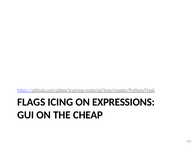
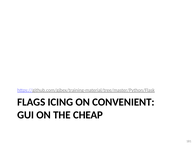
EXPRESSIONS: EXPRESSIONS -> CONVENIENT (123, 102)
